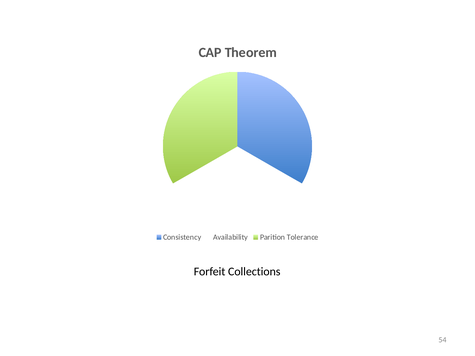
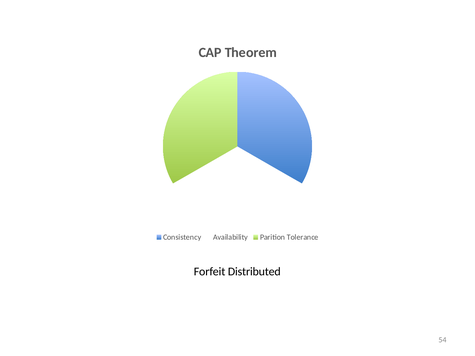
Collections: Collections -> Distributed (254, 272)
